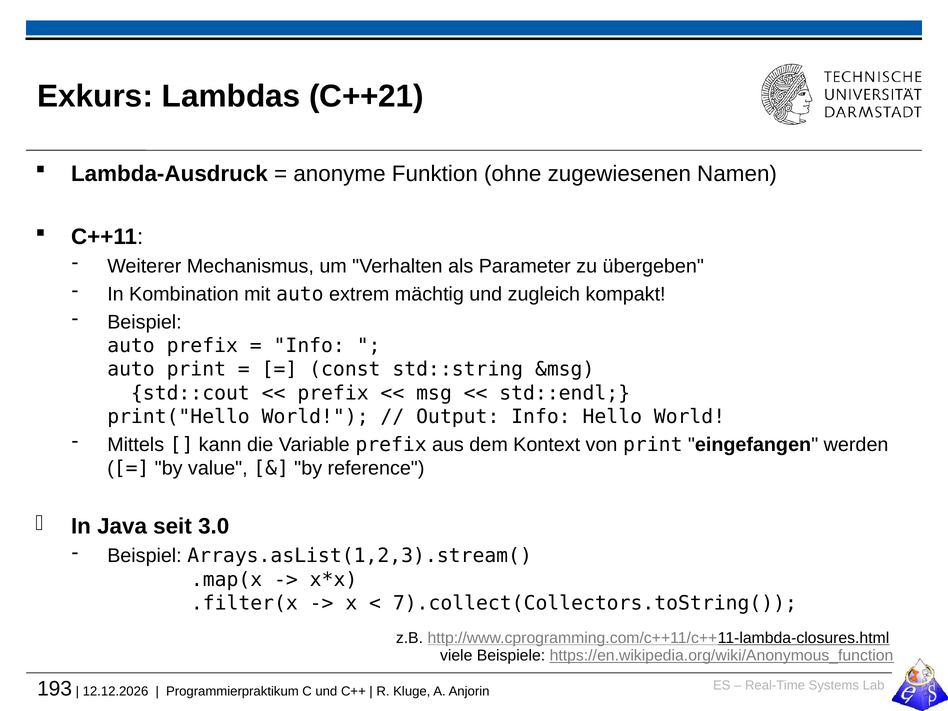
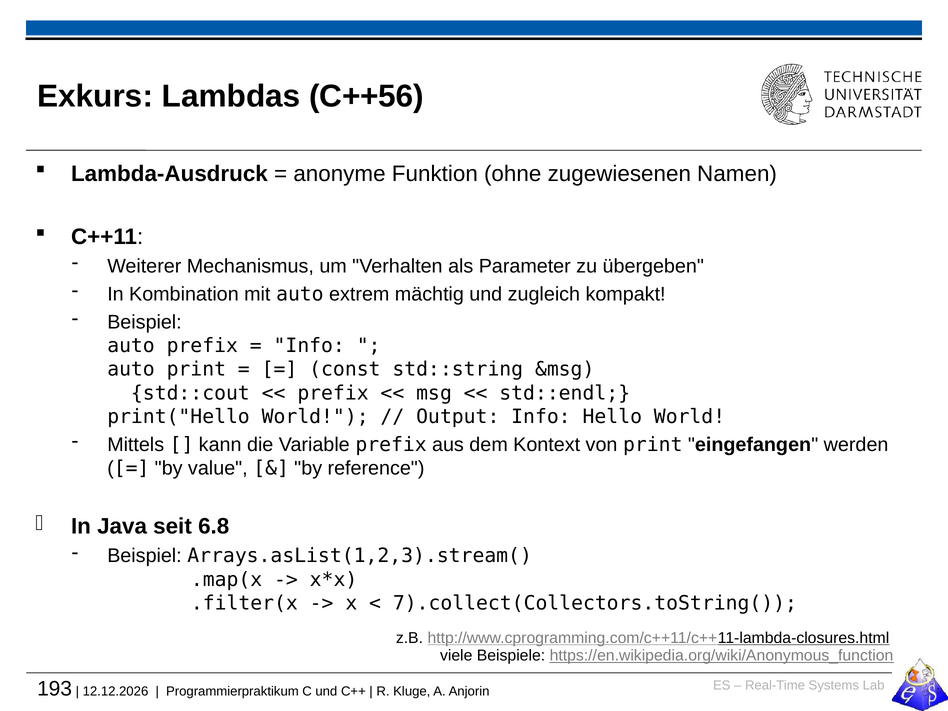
C++21: C++21 -> C++56 (366, 96)
3.0: 3.0 -> 6.8 (214, 527)
